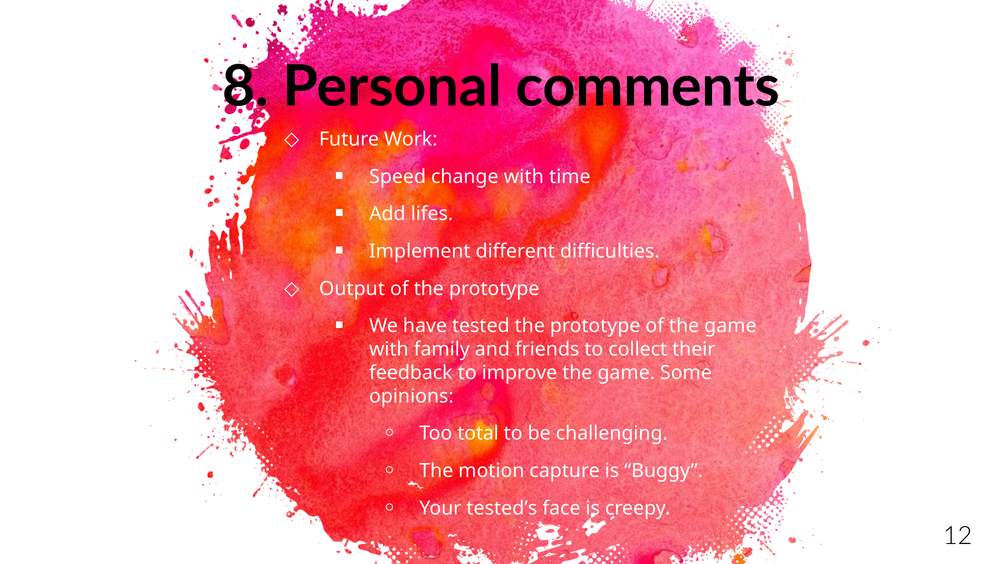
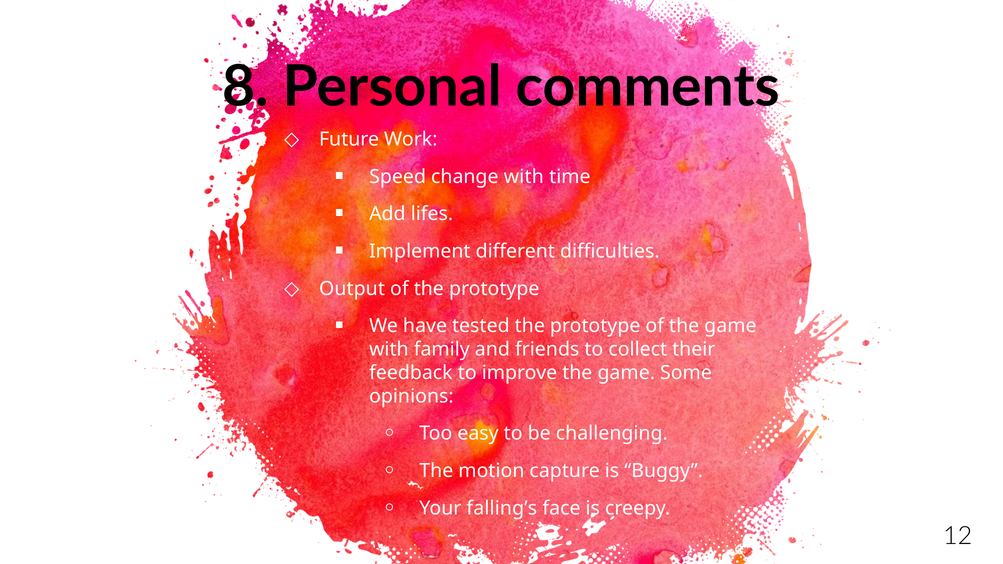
total: total -> easy (478, 434)
tested’s: tested’s -> falling’s (502, 508)
